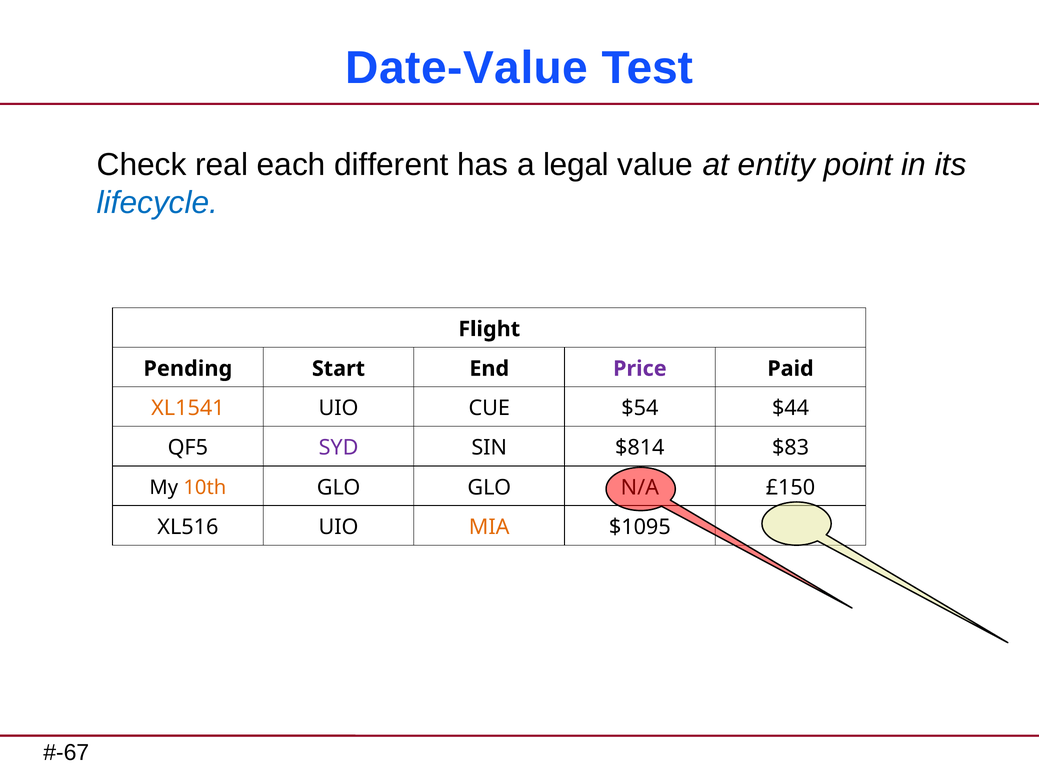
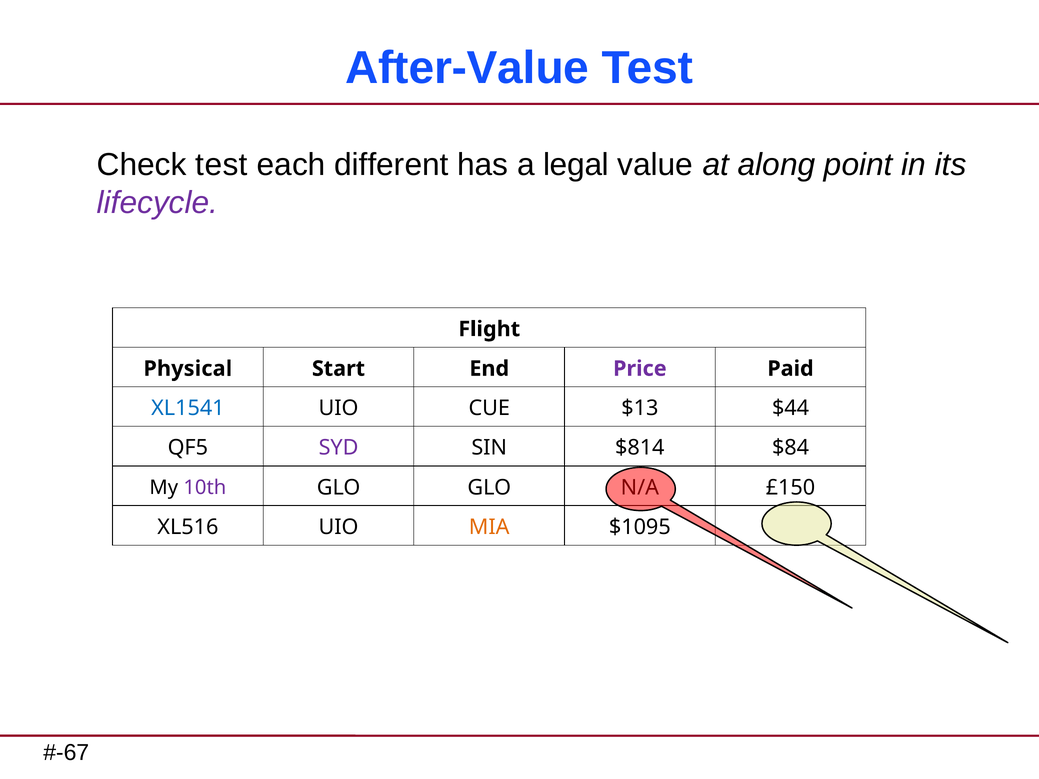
Date-Value: Date-Value -> After-Value (467, 68)
Check real: real -> test (221, 165)
entity: entity -> along (777, 165)
lifecycle colour: blue -> purple (157, 203)
Pending: Pending -> Physical (188, 369)
XL1541 colour: orange -> blue (188, 408)
$54: $54 -> $13 (640, 408)
$83: $83 -> $84 (791, 448)
10th colour: orange -> purple (205, 488)
